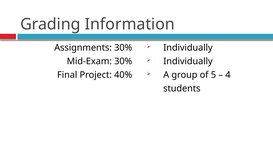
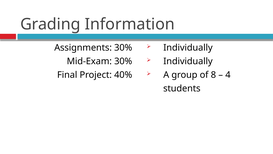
5: 5 -> 8 (213, 75)
